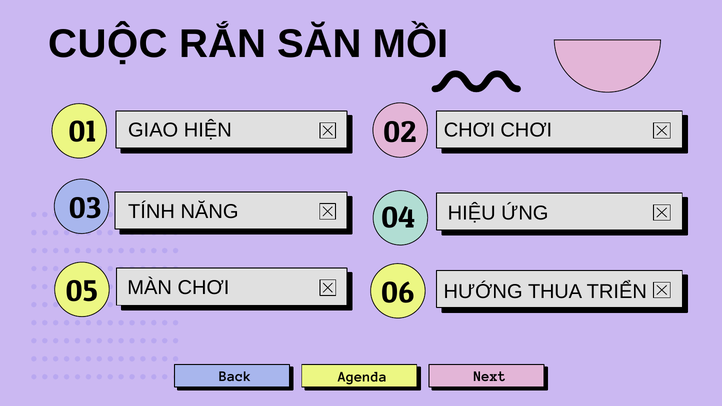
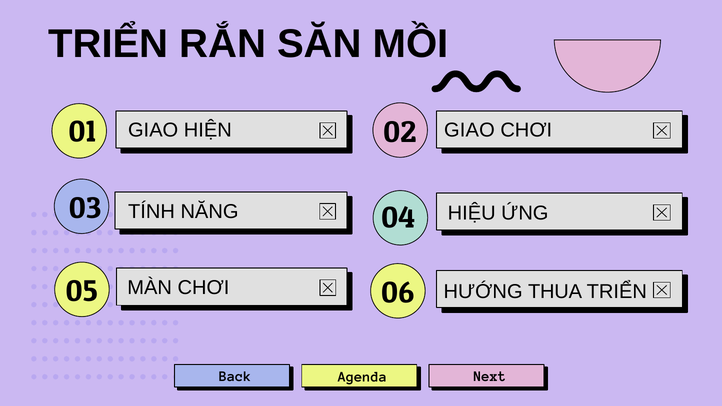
CUỘC: CUỘC -> TRIỂN (108, 44)
01 CHƠI: CHƠI -> GIAO (469, 130)
